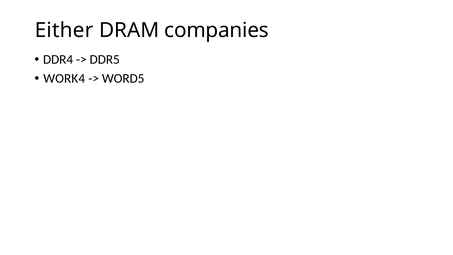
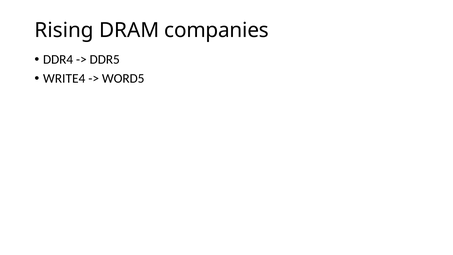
Either: Either -> Rising (64, 30)
WORK4: WORK4 -> WRITE4 (64, 78)
